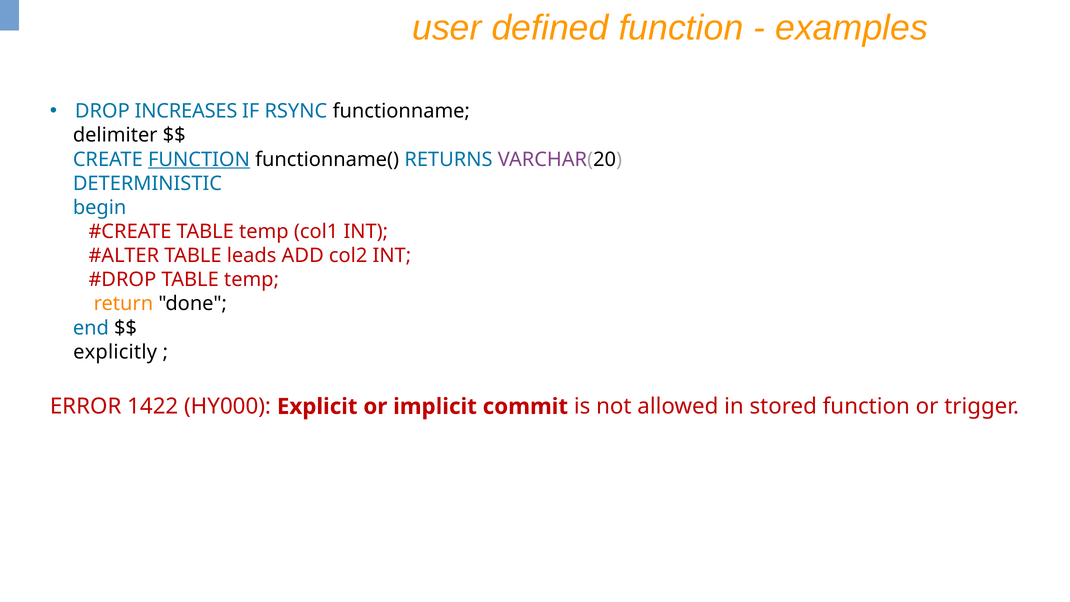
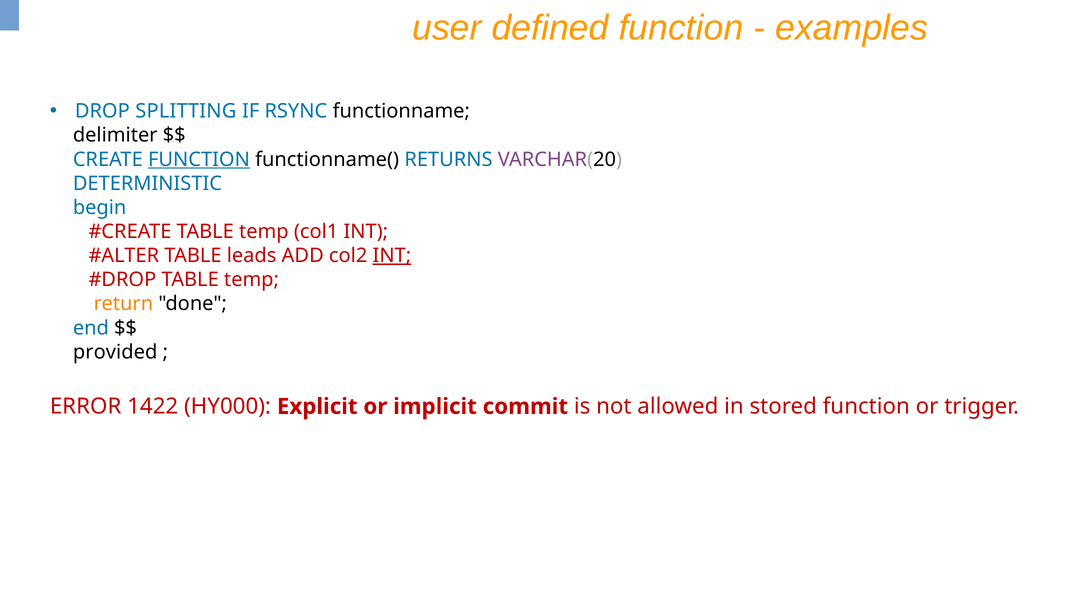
INCREASES: INCREASES -> SPLITTING (186, 111)
INT underline: none -> present (392, 256)
explicitly: explicitly -> provided (115, 352)
